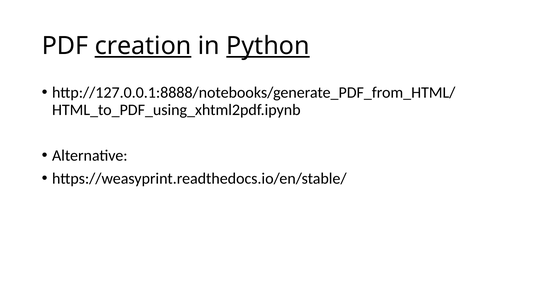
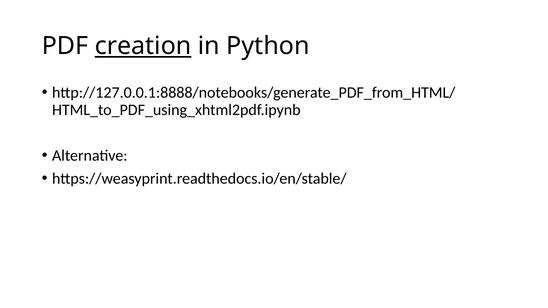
Python underline: present -> none (268, 46)
